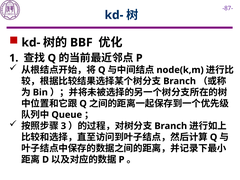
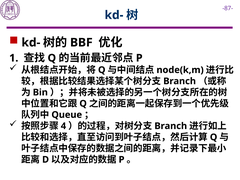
3: 3 -> 4 (63, 126)
